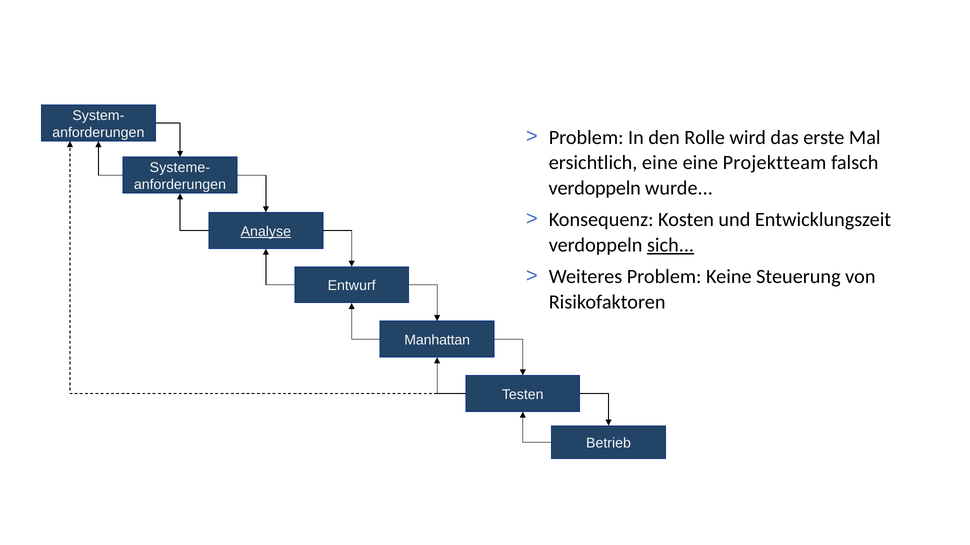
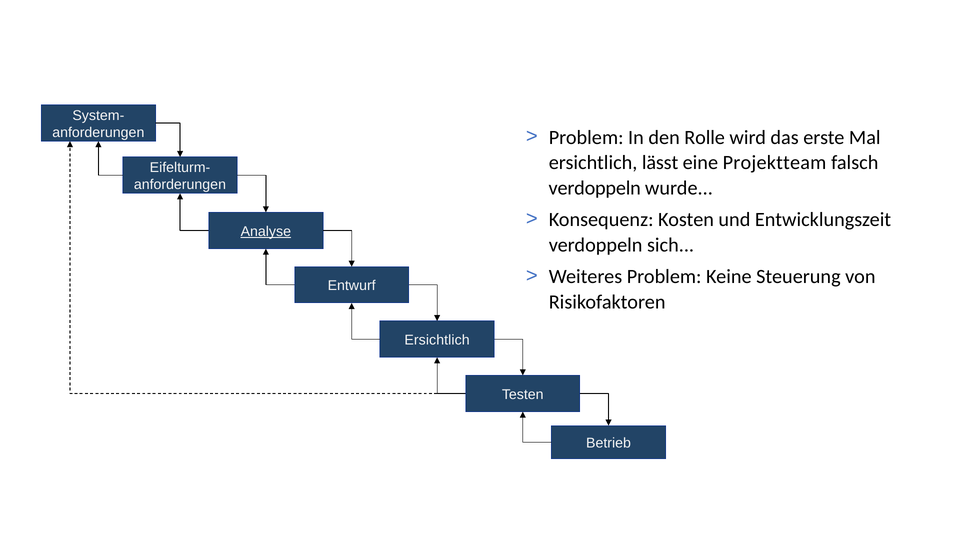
ersichtlich eine: eine -> lässt (660, 163)
Systeme-: Systeme- -> Eifelturm- (180, 168)
sich underline: present -> none (671, 245)
Manhattan: Manhattan -> Ersichtlich (437, 341)
